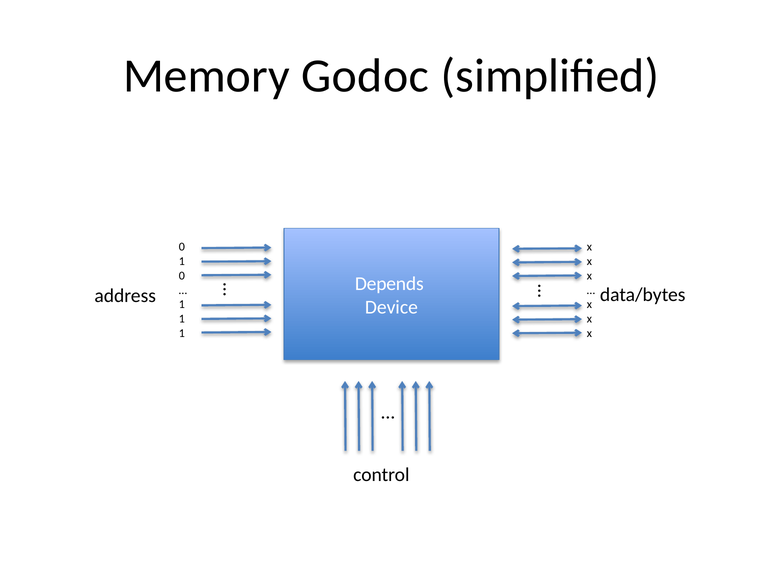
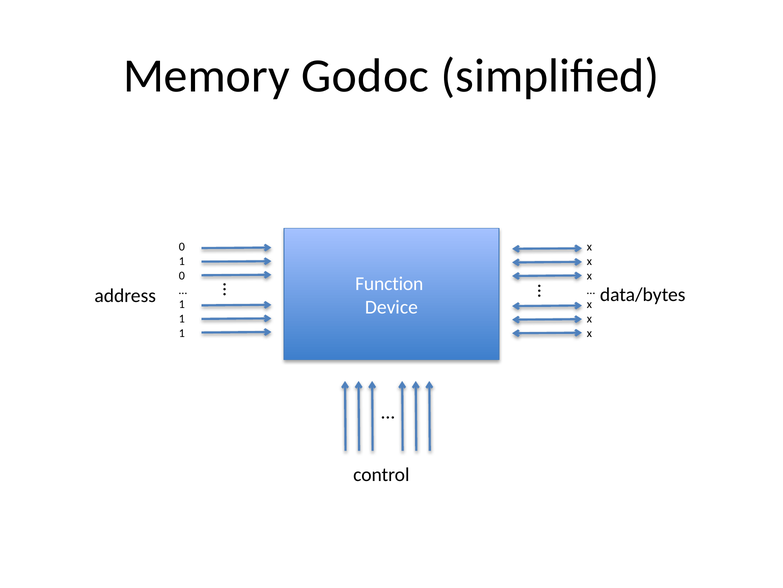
Depends: Depends -> Function (389, 283)
